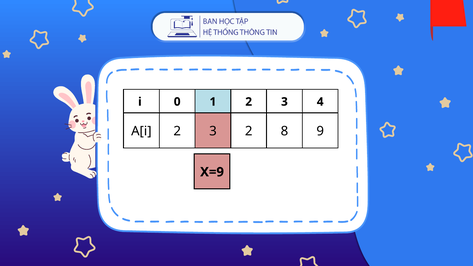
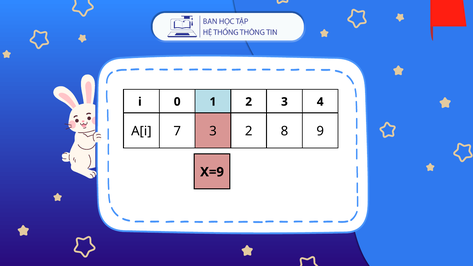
A[i 2: 2 -> 7 (177, 131)
